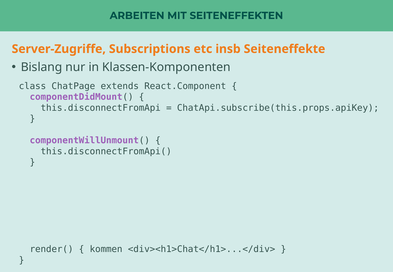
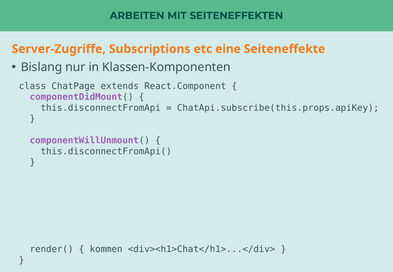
insb: insb -> eine (228, 49)
